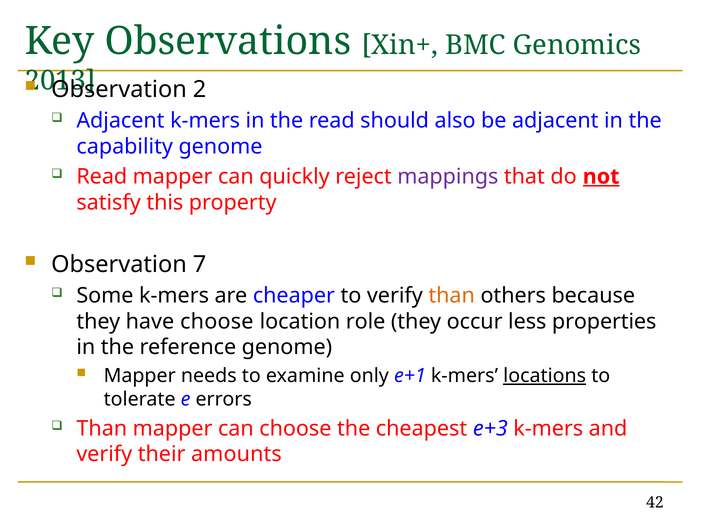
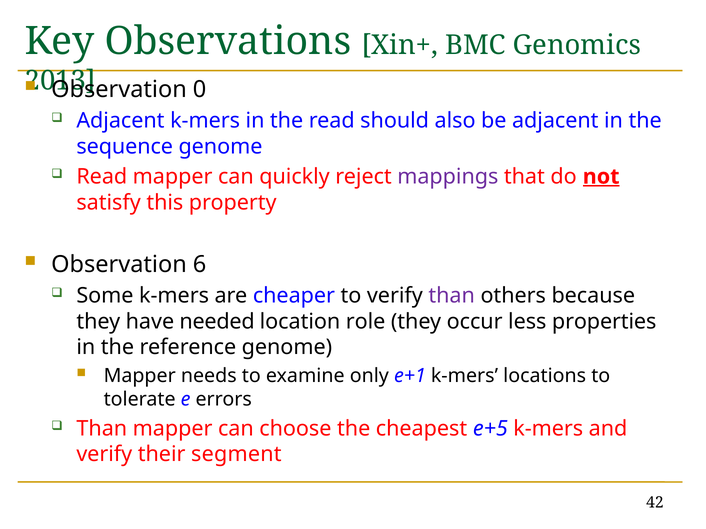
2: 2 -> 0 (200, 89)
capability: capability -> sequence (125, 147)
7: 7 -> 6 (200, 265)
than colour: orange -> purple (452, 296)
have choose: choose -> needed (217, 322)
locations underline: present -> none (545, 376)
e+3: e+3 -> e+5 (490, 429)
amounts: amounts -> segment (236, 455)
